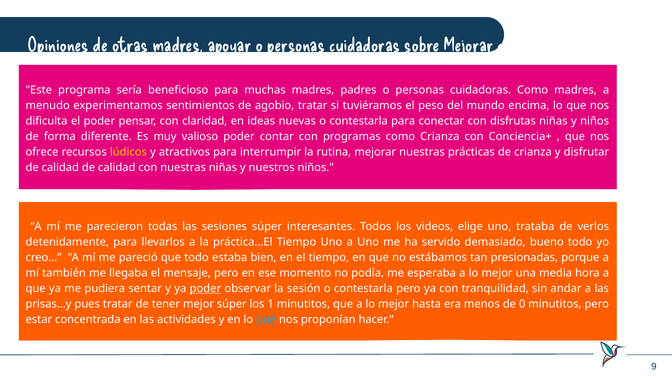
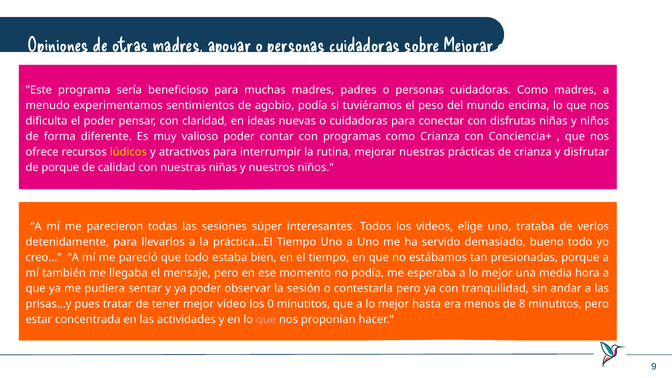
agobio tratar: tratar -> podía (313, 106)
nuevas o contestarla: contestarla -> cuidadoras (359, 121)
calidad: calidad -> porque (60, 167)
poder underline: present -> none (205, 288)
mejor súper: súper -> vídeo (232, 304)
1: 1 -> 0 (271, 304)
0: 0 -> 8 (522, 304)
que colour: light blue -> pink (266, 319)
